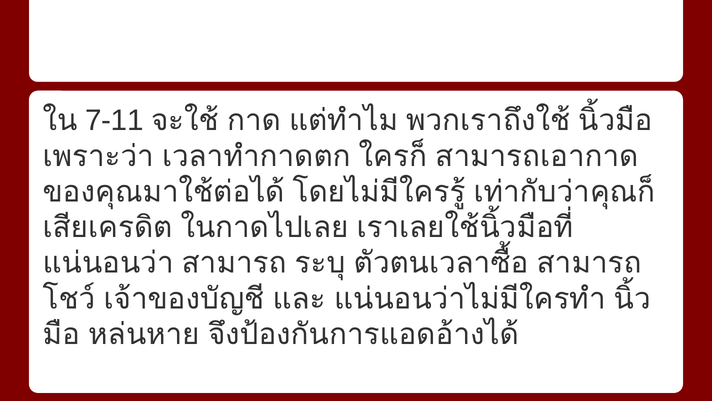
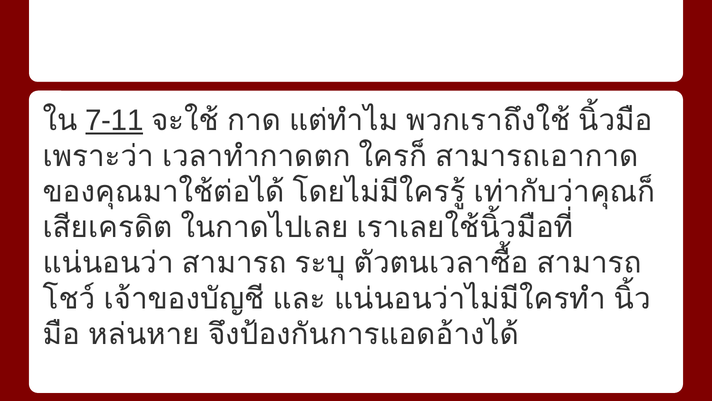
7-11 underline: none -> present (114, 120)
